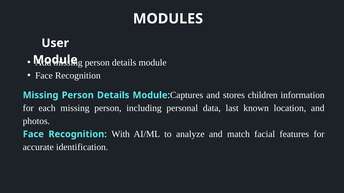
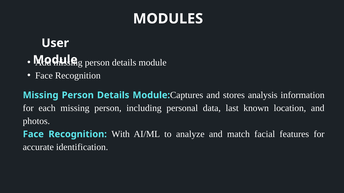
children: children -> analysis (263, 95)
